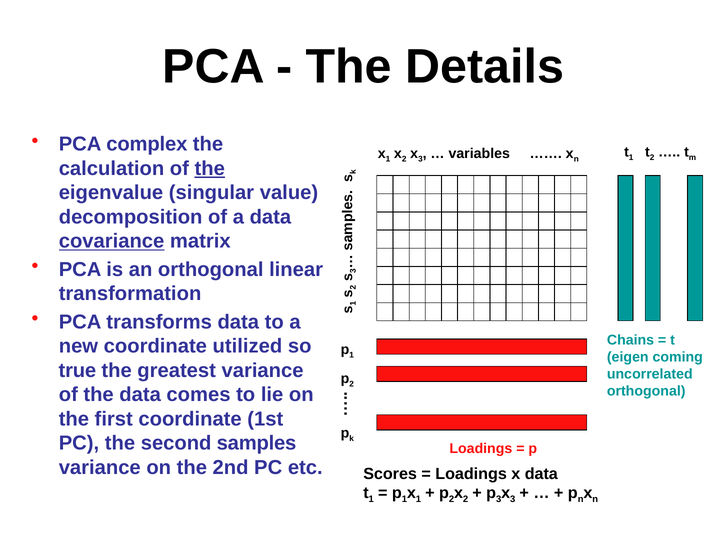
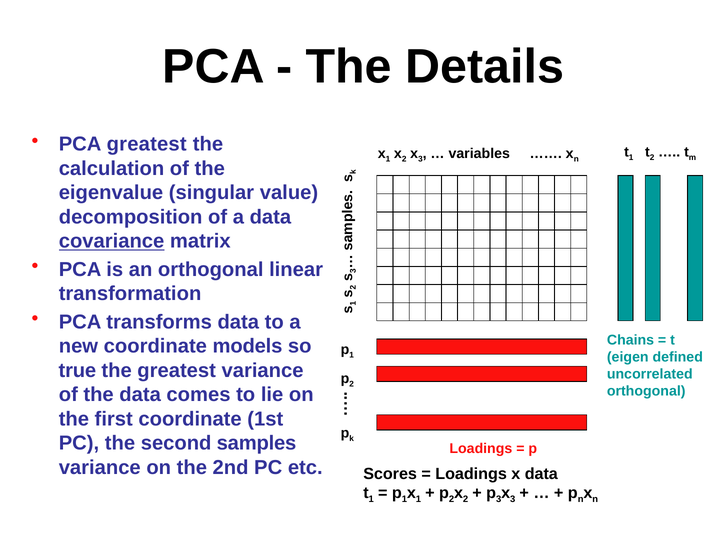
PCA complex: complex -> greatest (147, 144)
the underline: present -> none (210, 169)
utilized: utilized -> models (248, 346)
coming: coming -> defined (678, 357)
